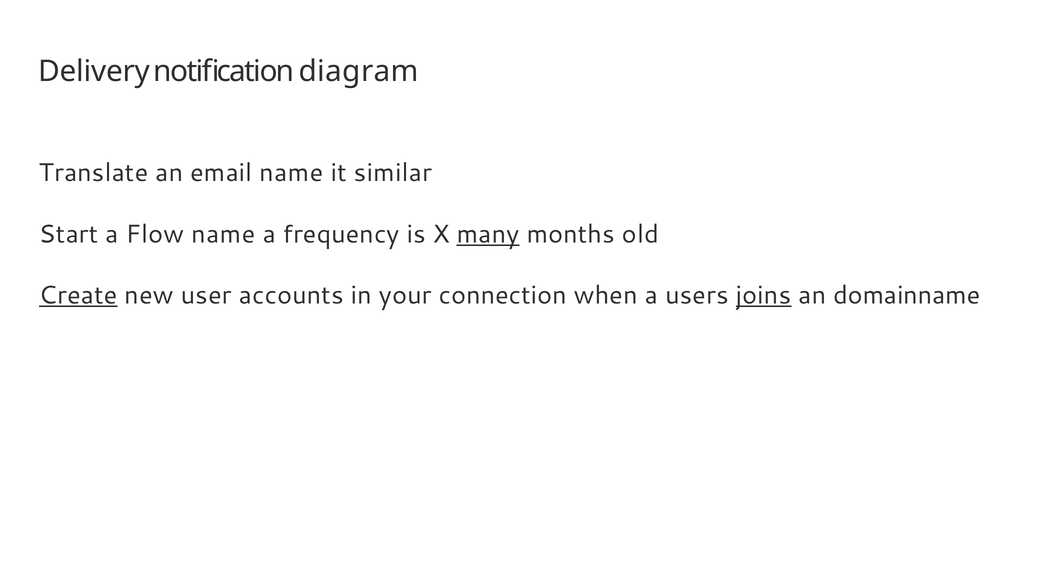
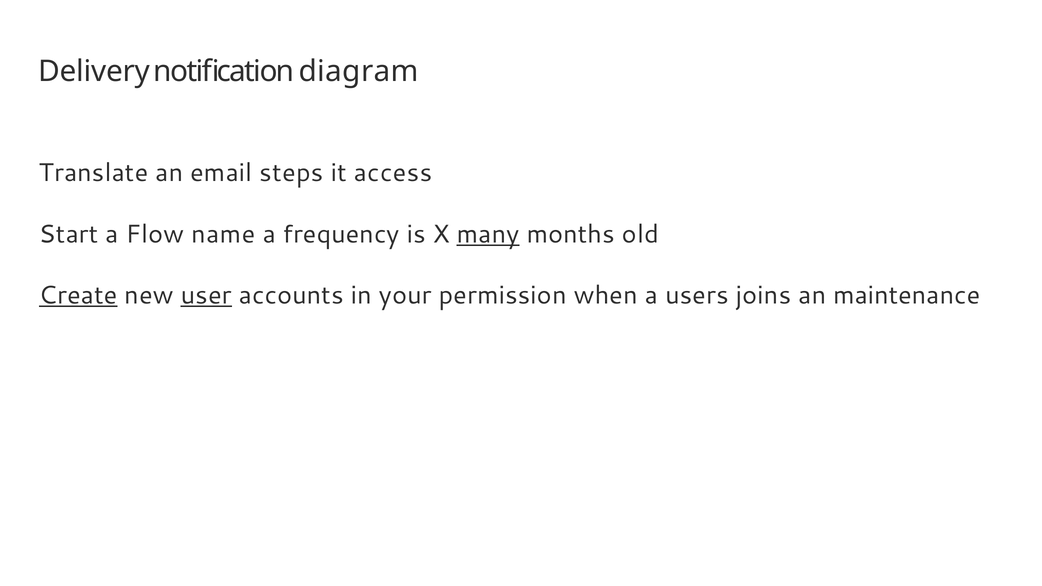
email name: name -> steps (291, 173)
similar: similar -> access (393, 173)
user underline: none -> present (206, 295)
connection: connection -> permission (503, 295)
joins underline: present -> none (764, 295)
domainname: domainname -> maintenance (907, 295)
